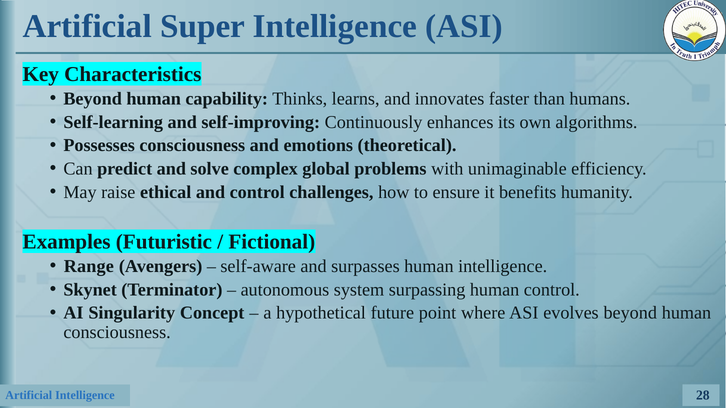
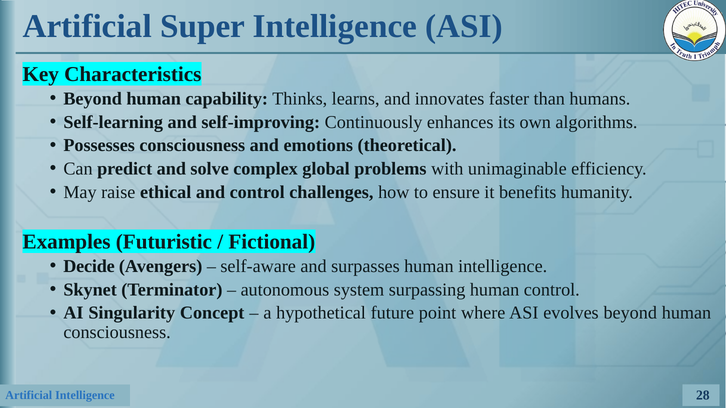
Range: Range -> Decide (89, 266)
